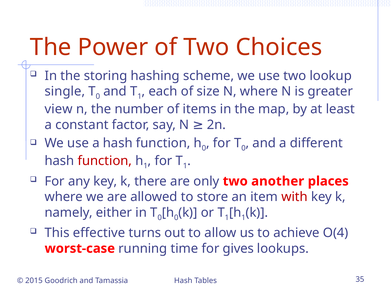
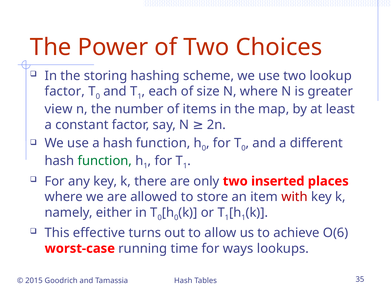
single: single -> factor (65, 91)
function colour: red -> green (105, 161)
another: another -> inserted (278, 181)
O(4: O(4 -> O(6 (336, 233)
gives: gives -> ways (238, 249)
